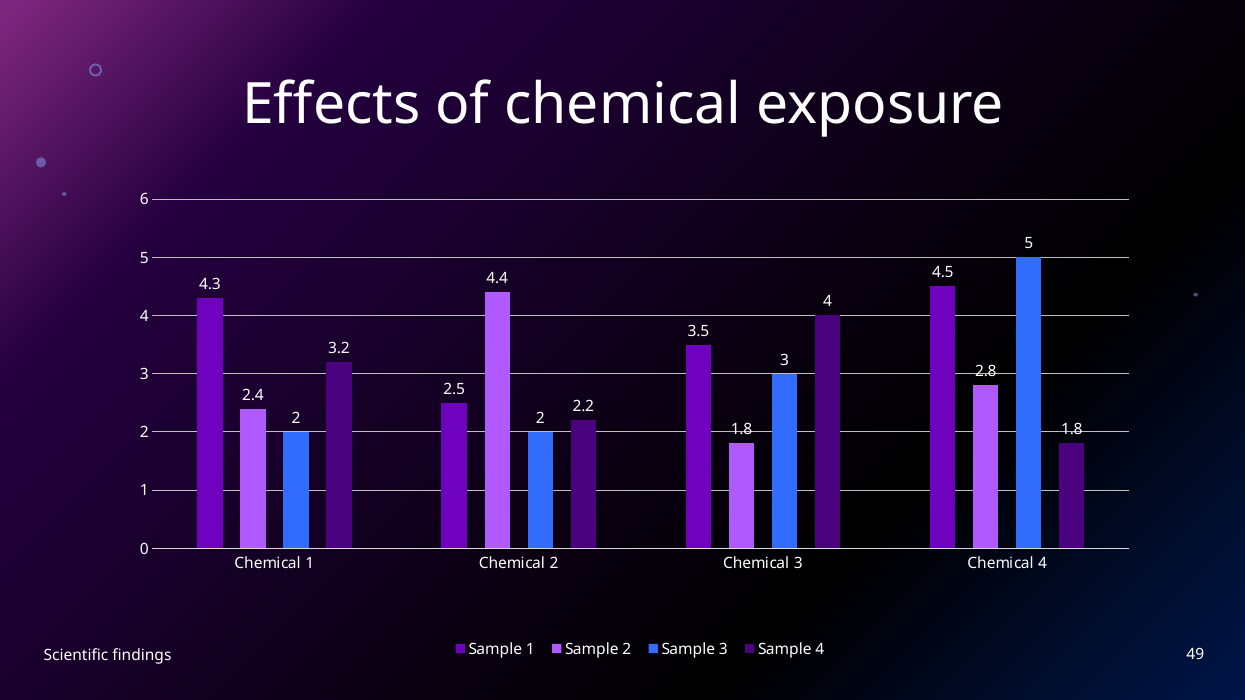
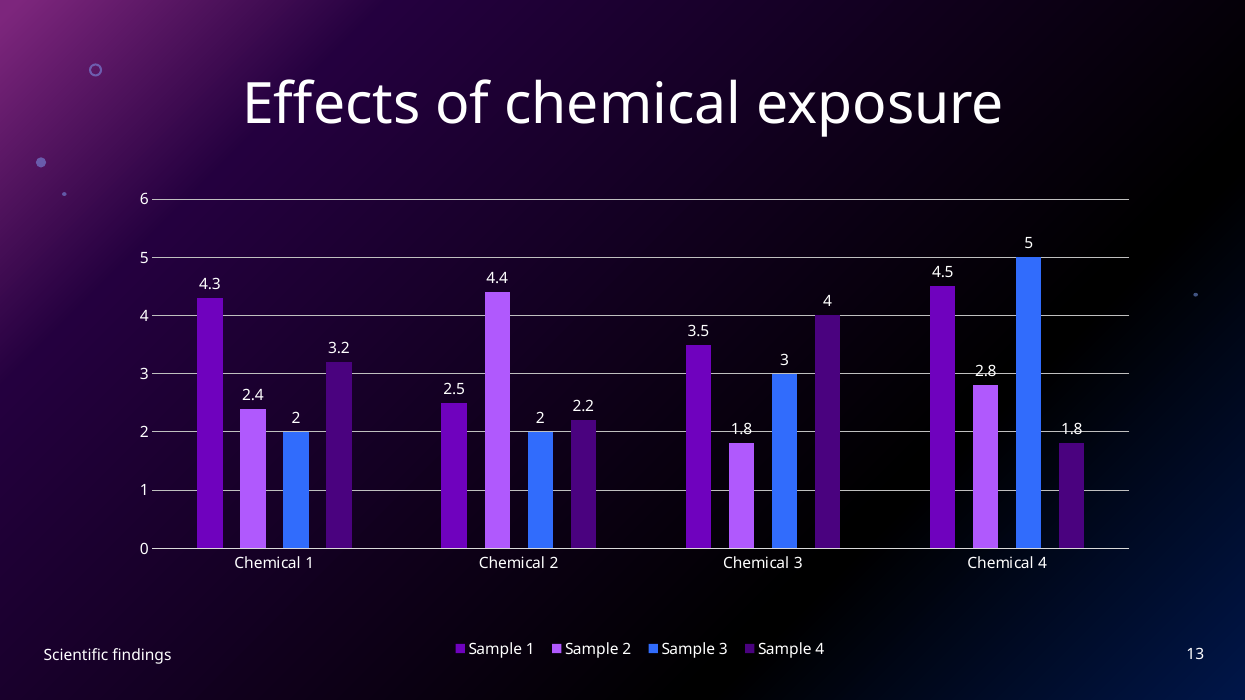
49: 49 -> 13 (1195, 654)
